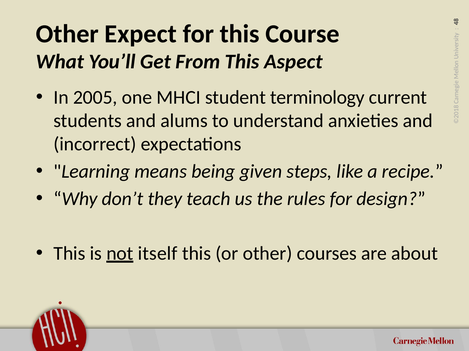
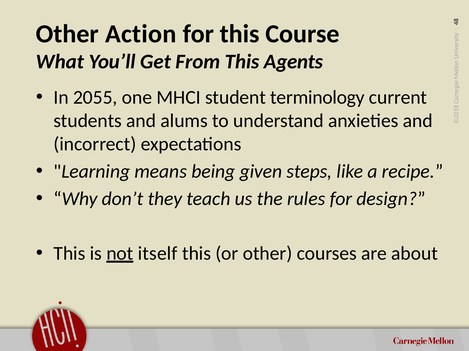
Expect: Expect -> Action (141, 34)
Aspect: Aspect -> Agents (294, 62)
2005: 2005 -> 2055 (95, 98)
